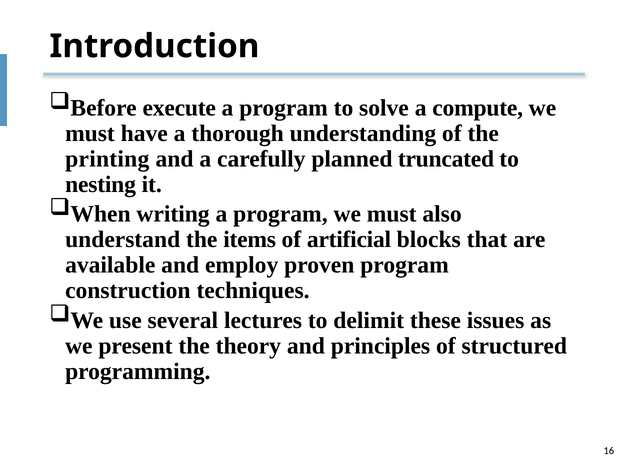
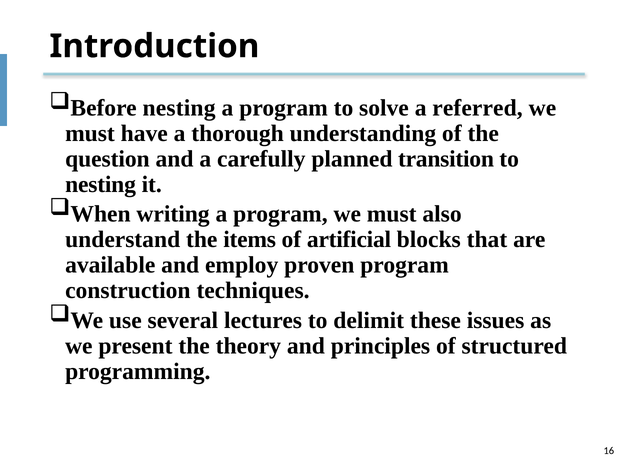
Before execute: execute -> nesting (179, 108)
compute: compute -> referred (478, 108)
printing: printing -> question (107, 159)
truncated: truncated -> transition (446, 159)
